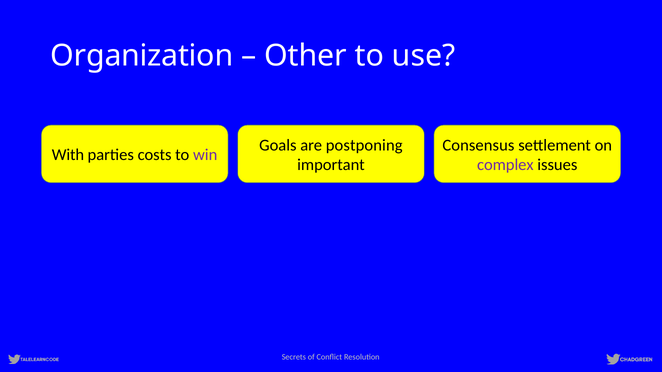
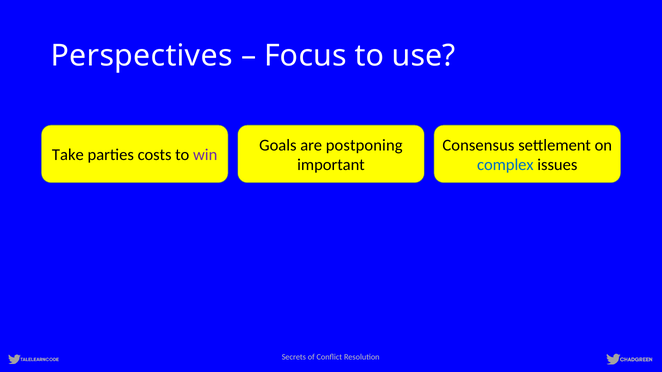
Organization: Organization -> Perspectives (142, 56)
Other: Other -> Focus (305, 56)
With: With -> Take (68, 155)
complex colour: purple -> blue (505, 165)
